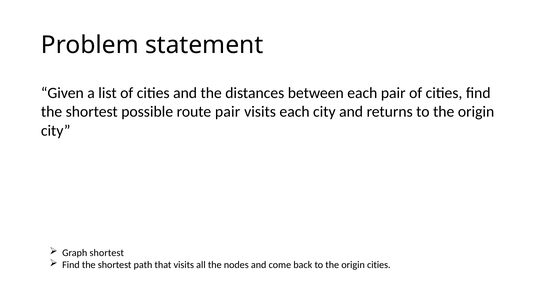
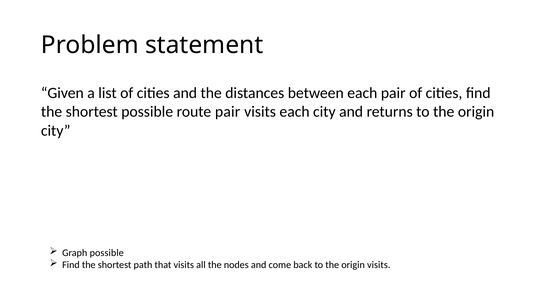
Graph shortest: shortest -> possible (107, 253)
origin cities: cities -> visits (379, 265)
